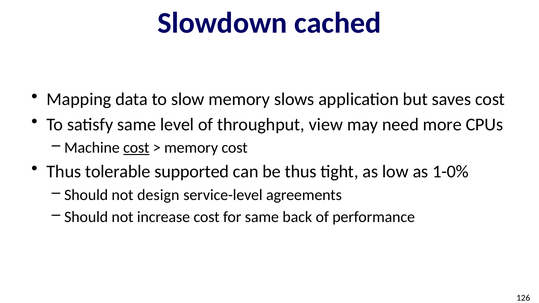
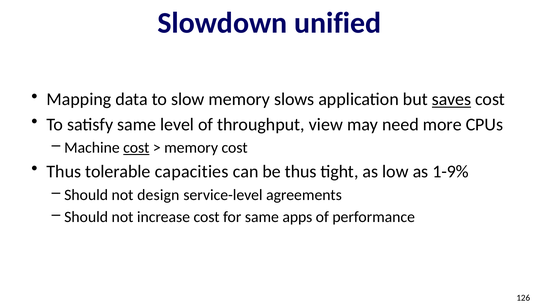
cached: cached -> unified (338, 23)
saves underline: none -> present (452, 99)
supported: supported -> capacities (192, 172)
1-0%: 1-0% -> 1-9% (451, 172)
back: back -> apps (297, 217)
